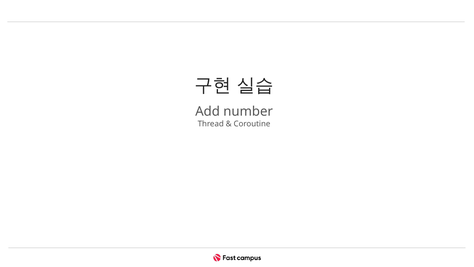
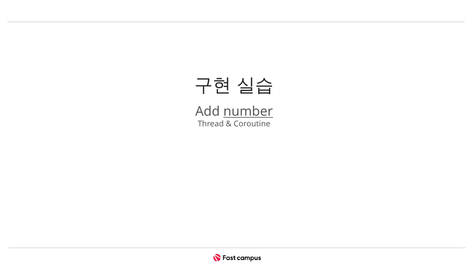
number underline: none -> present (248, 111)
